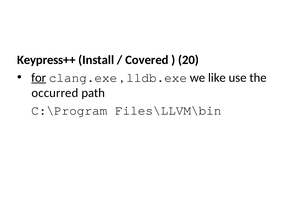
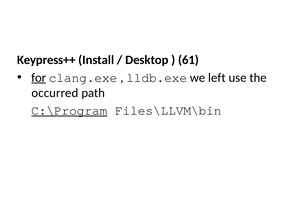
Covered: Covered -> Desktop (147, 60)
20: 20 -> 61 (189, 60)
like: like -> left (217, 78)
C:\Program underline: none -> present (69, 110)
